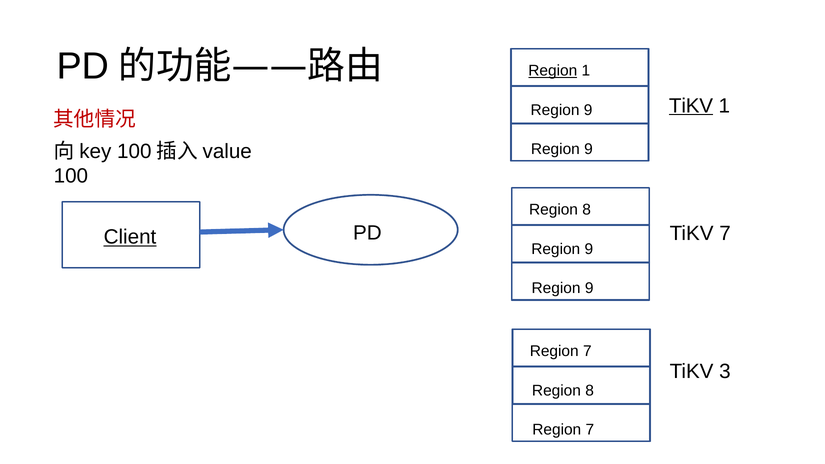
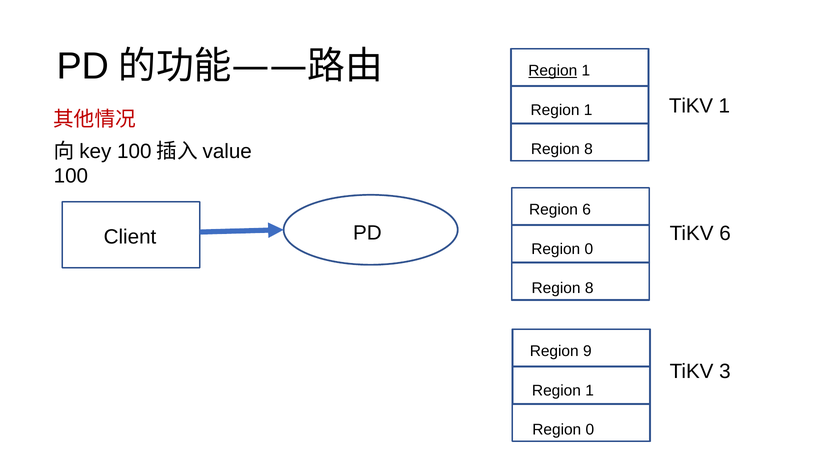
TiKV underline: present -> none (691, 106)
9: 9 -> 1 (588, 110)
9: 9 -> 8 (588, 149)
8: 8 -> 6 (587, 210)
TiKV 7: 7 -> 6 (725, 234)
Client underline: present -> none (130, 237)
9: 9 -> 0 (589, 249)
9: 9 -> 8 (589, 288)
7: 7 -> 9 (587, 351)
8: 8 -> 1 (590, 391)
7: 7 -> 0 (590, 430)
